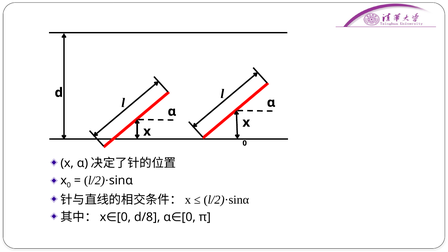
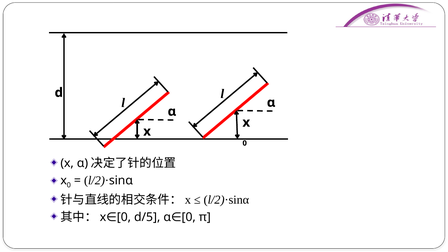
d/8: d/8 -> d/5 (147, 217)
